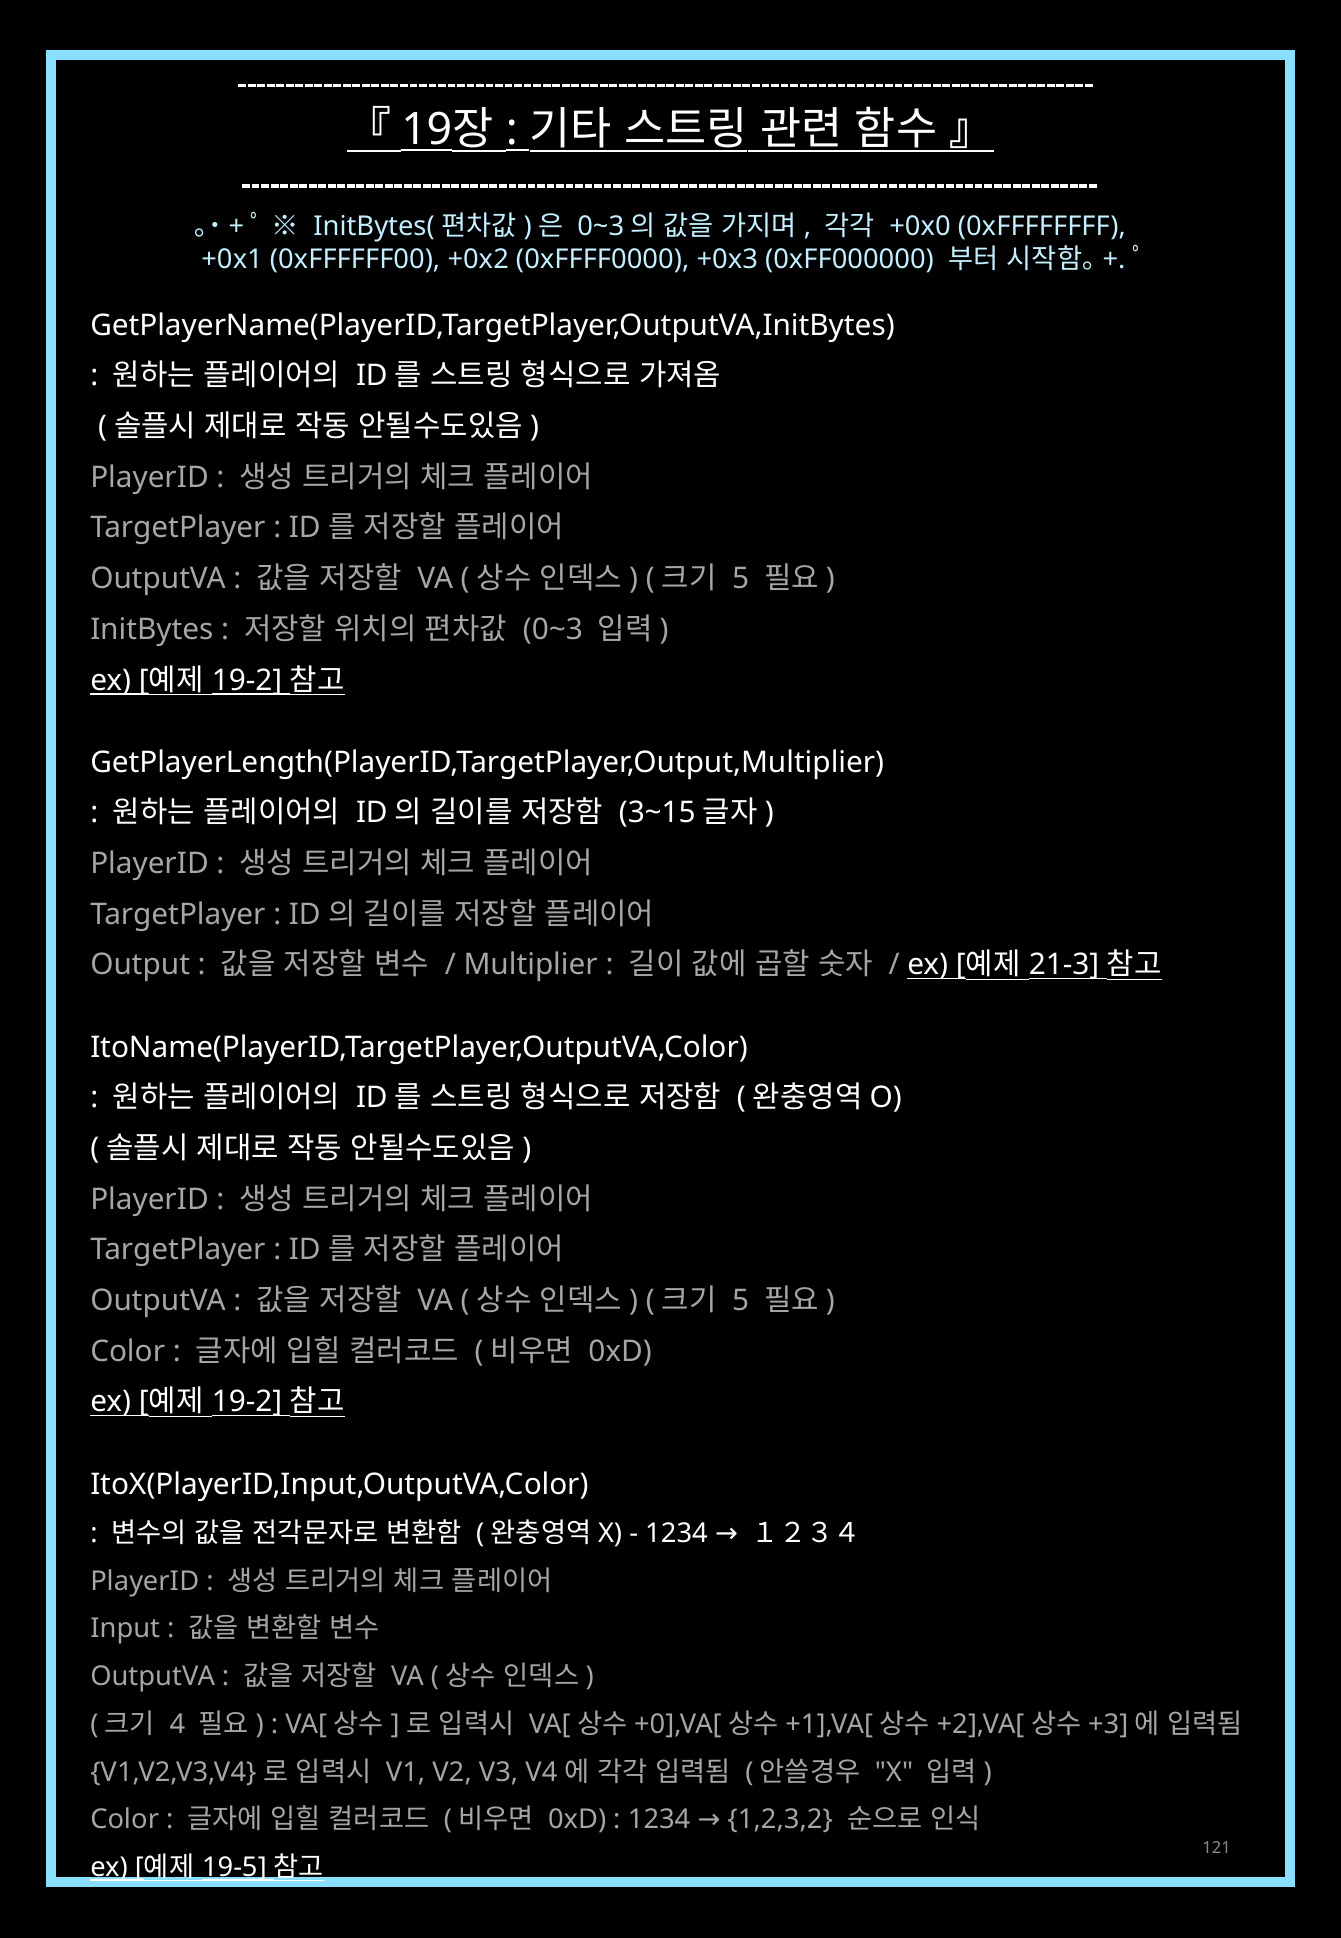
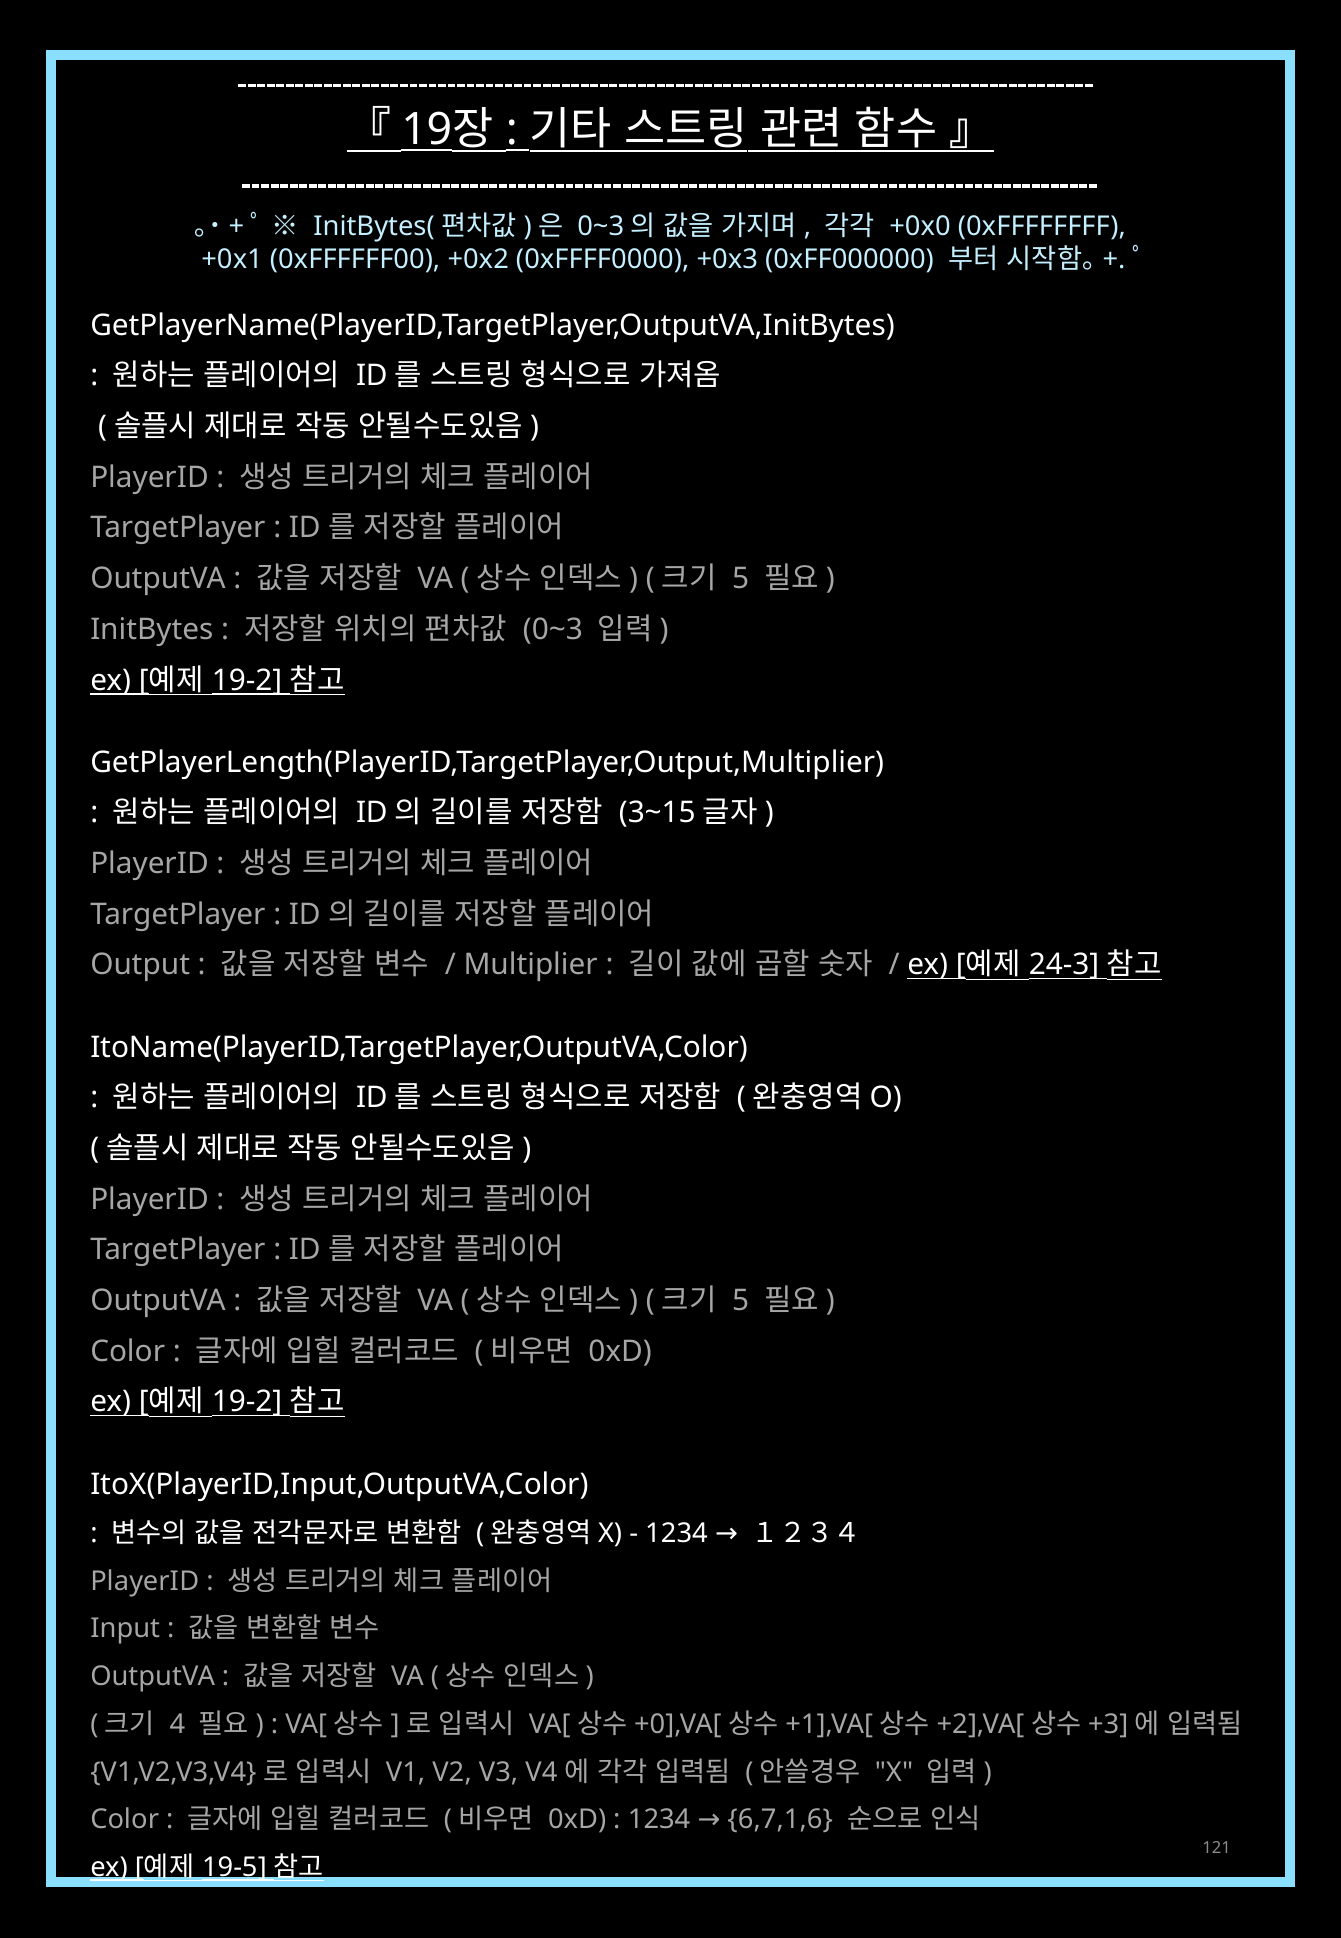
21-3: 21-3 -> 24-3 (1064, 965)
1,2,3,2: 1,2,3,2 -> 6,7,1,6 (780, 1819)
